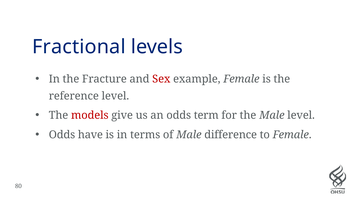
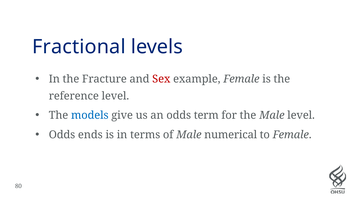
models colour: red -> blue (90, 116)
have: have -> ends (90, 135)
difference: difference -> numerical (231, 135)
